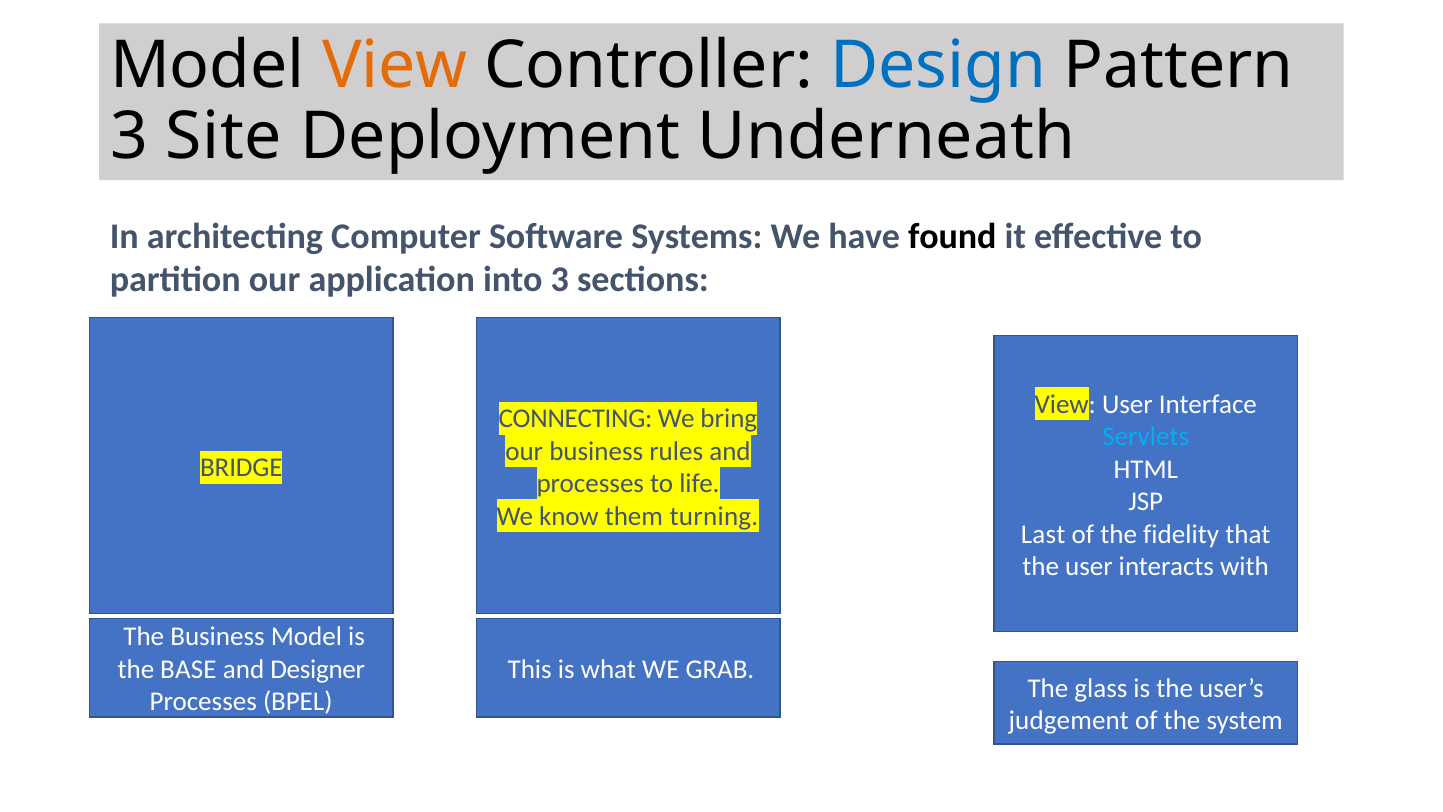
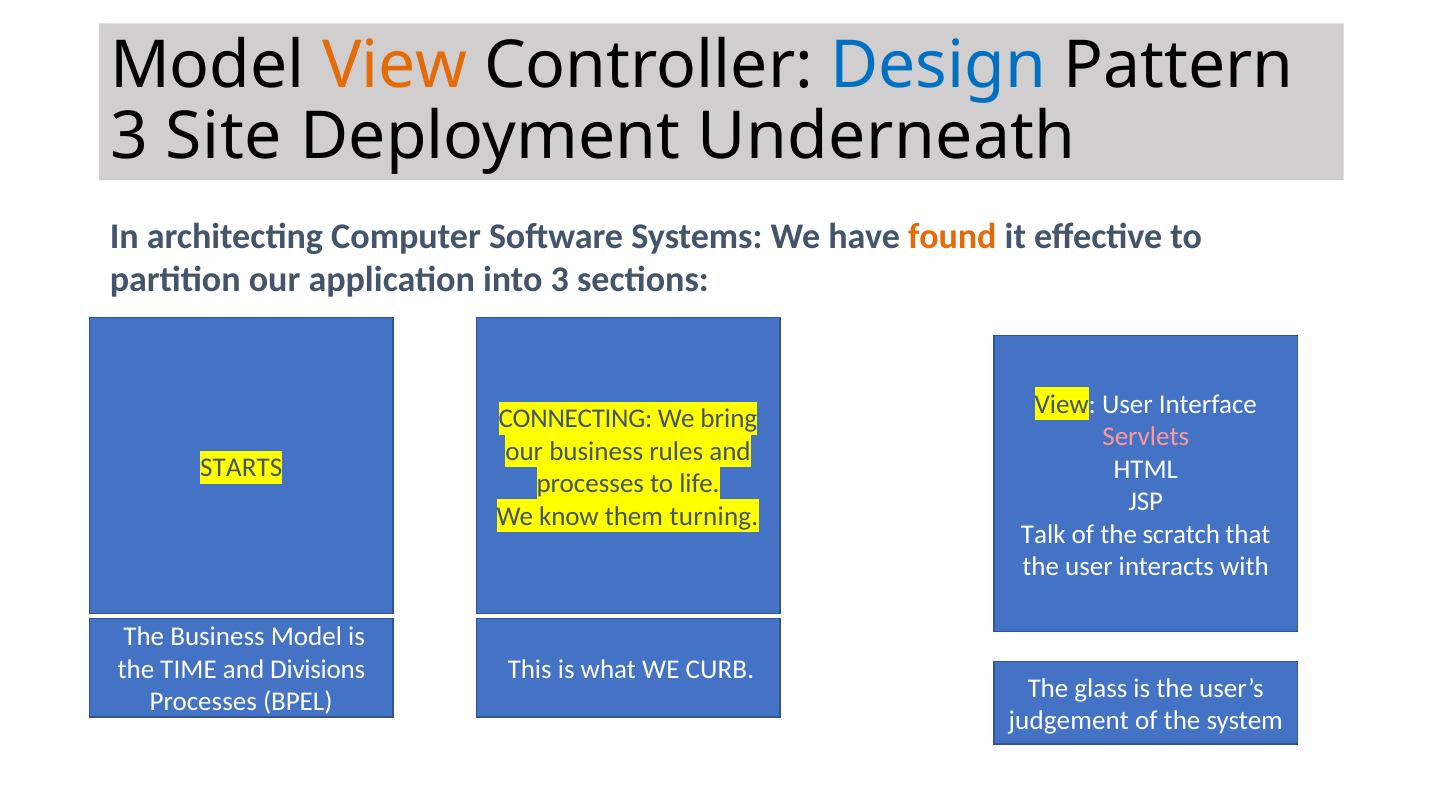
found colour: black -> orange (952, 236)
Servlets colour: light blue -> pink (1146, 436)
BRIDGE: BRIDGE -> STARTS (241, 467)
Last: Last -> Talk (1043, 534)
fidelity: fidelity -> scratch (1181, 534)
BASE: BASE -> TIME (189, 669)
Designer: Designer -> Divisions (318, 669)
GRAB: GRAB -> CURB (720, 669)
